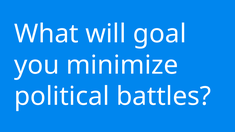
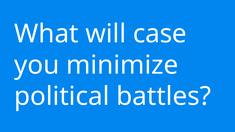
goal: goal -> case (160, 34)
